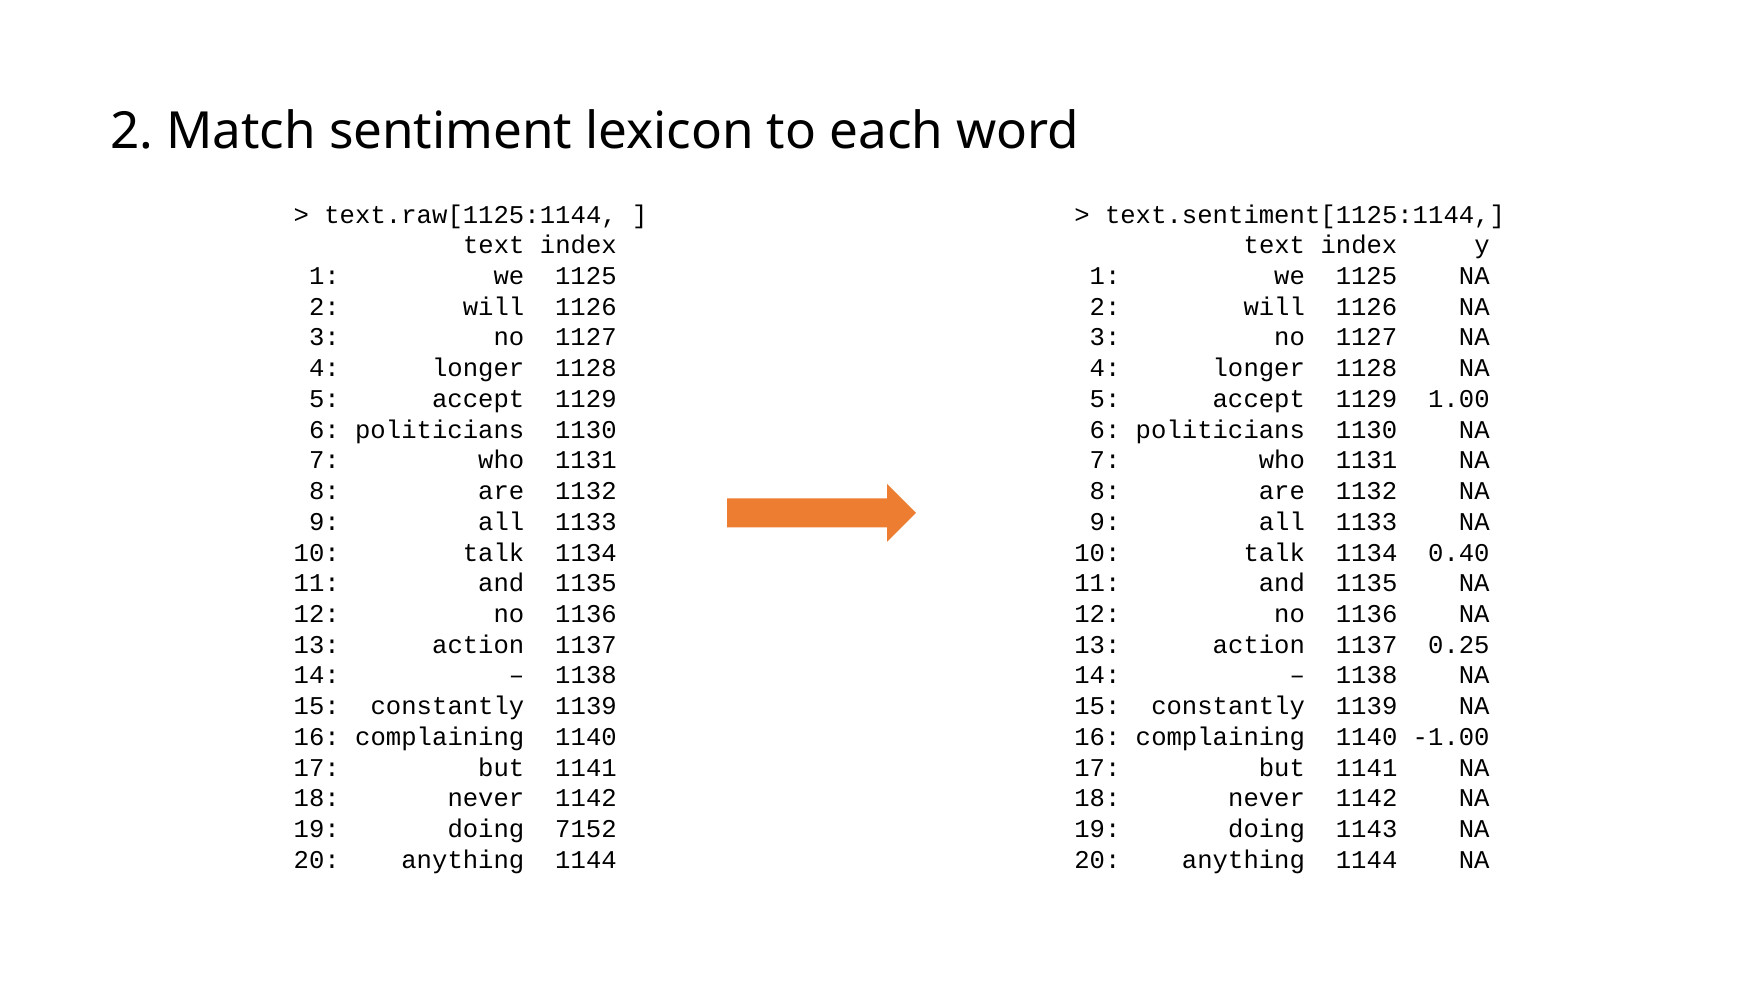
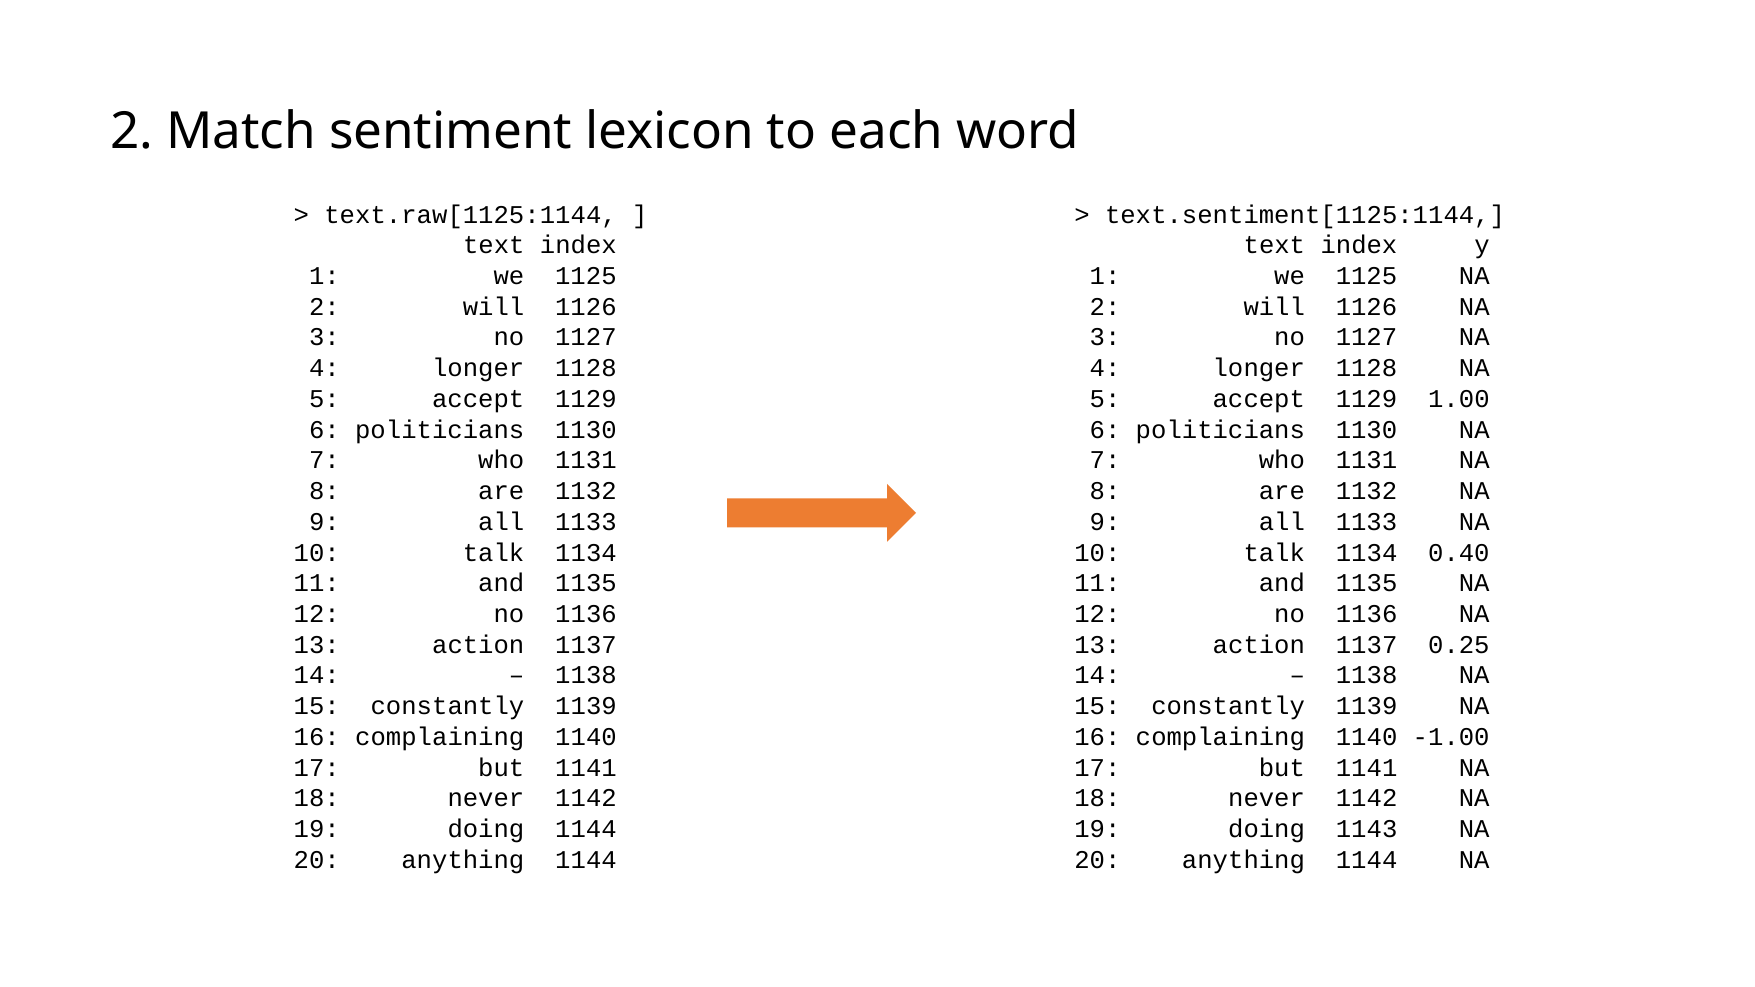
doing 7152: 7152 -> 1144 (586, 829)
